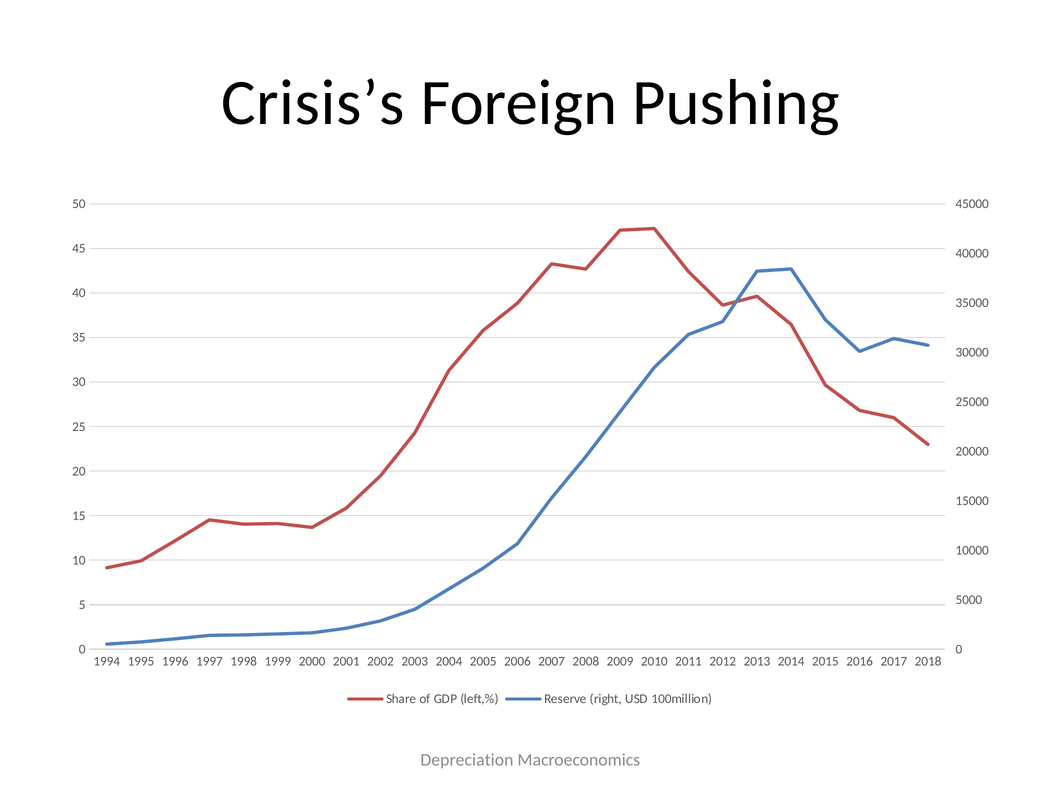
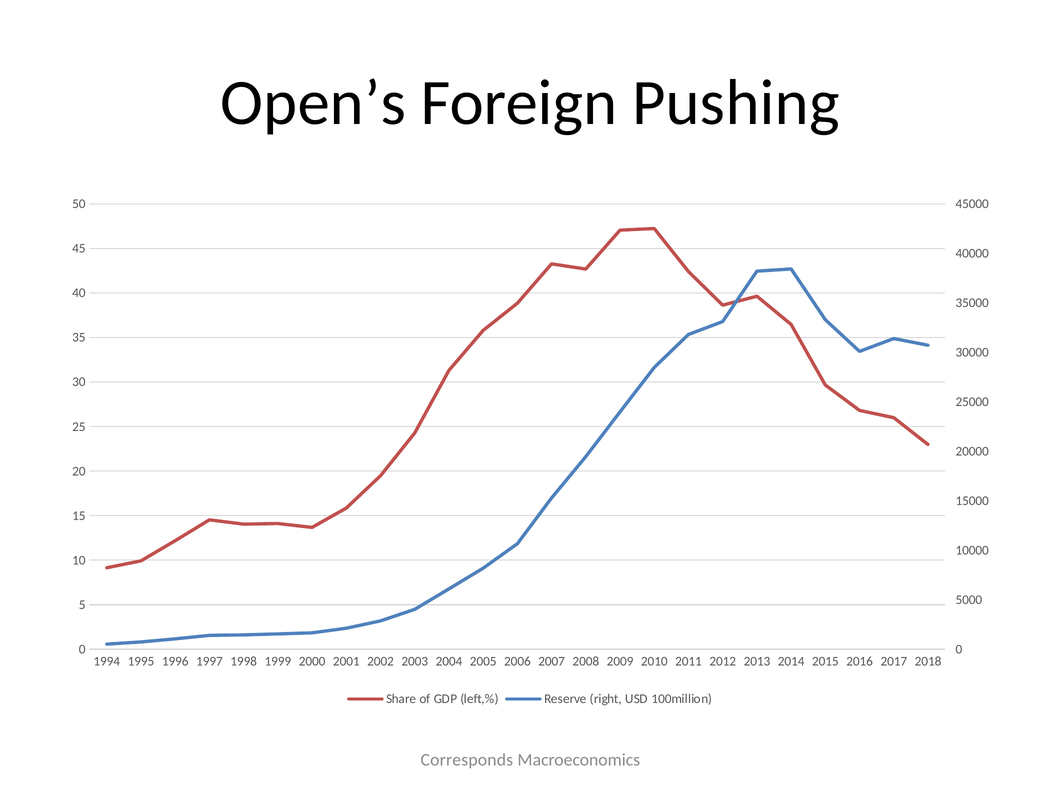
Crisis’s: Crisis’s -> Open’s (313, 103)
Depreciation: Depreciation -> Corresponds (467, 760)
